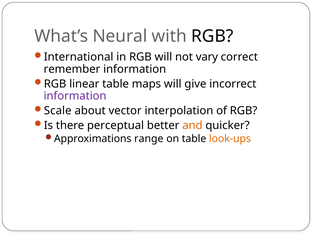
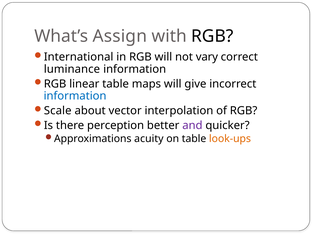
Neural: Neural -> Assign (120, 36)
remember: remember -> luminance (72, 69)
information colour: purple -> blue (75, 96)
perceptual: perceptual -> perception (116, 125)
and colour: orange -> purple (192, 125)
range: range -> acuity (149, 139)
